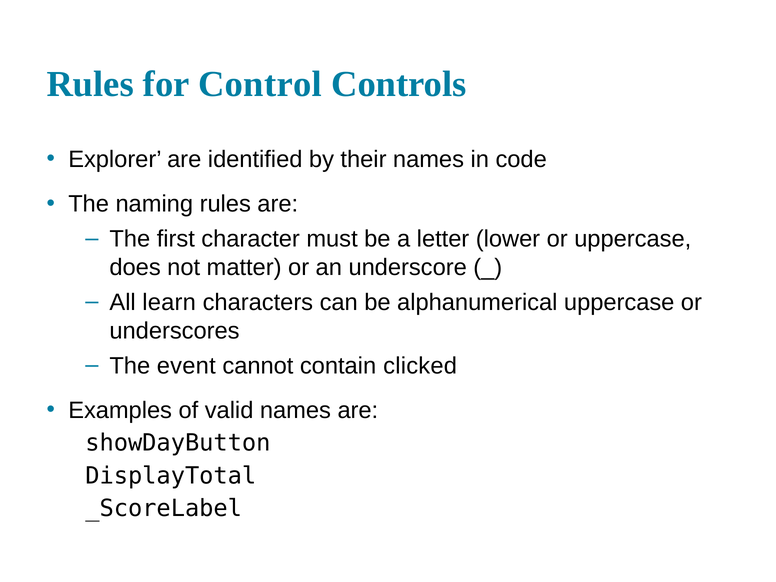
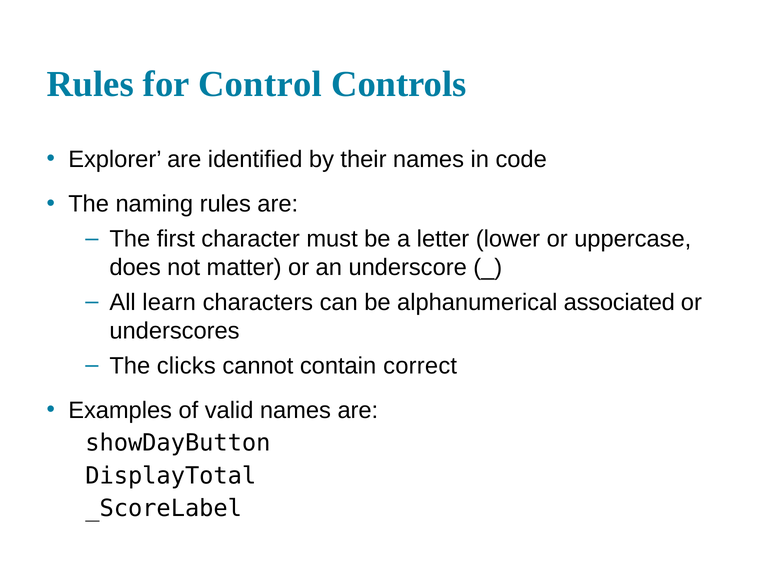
alphanumerical uppercase: uppercase -> associated (619, 302)
event: event -> clicks (186, 366)
clicked: clicked -> correct (420, 366)
